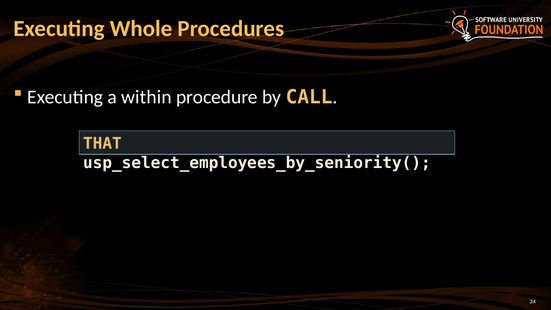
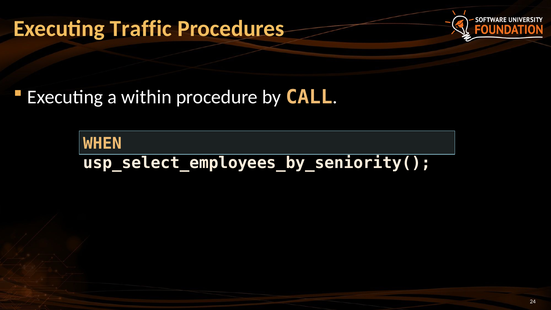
Whole: Whole -> Traffic (141, 29)
THAT: THAT -> WHEN (103, 144)
